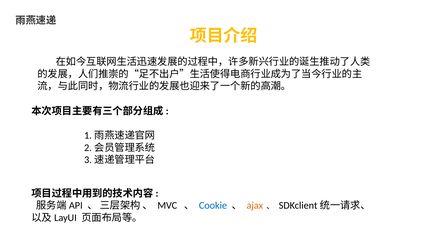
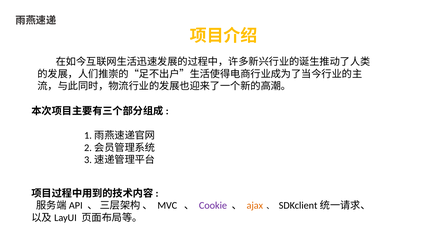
Cookie colour: blue -> purple (213, 205)
